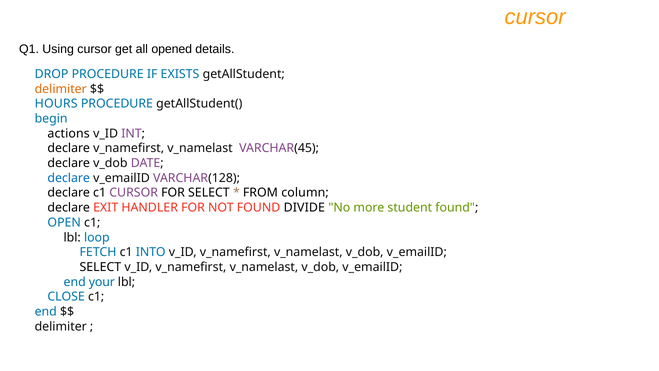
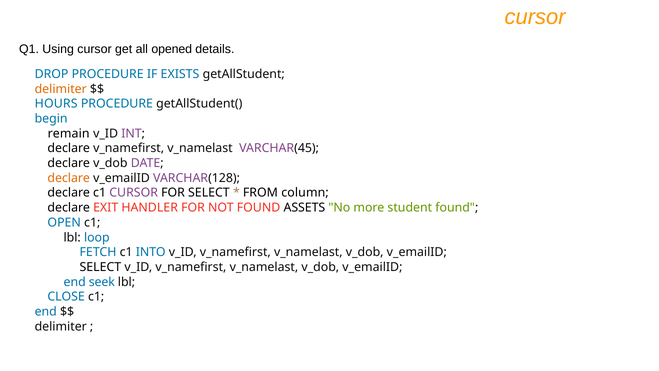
actions: actions -> remain (69, 133)
declare colour: blue -> orange (69, 178)
DIVIDE: DIVIDE -> ASSETS (304, 208)
your: your -> seek (102, 282)
